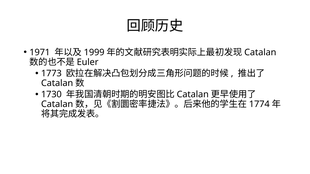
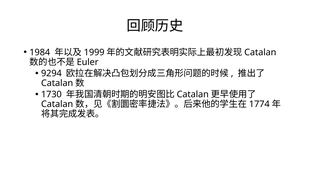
1971: 1971 -> 1984 (40, 52)
1773: 1773 -> 9294 (51, 74)
